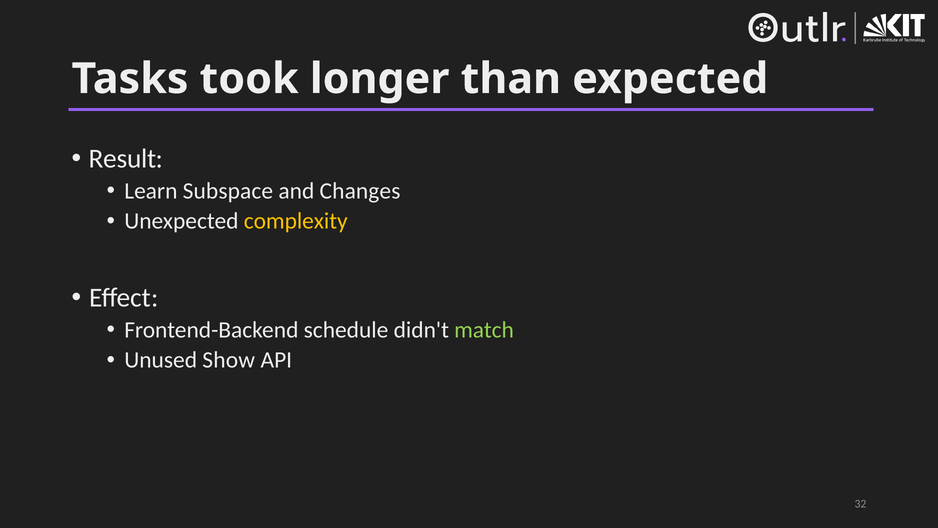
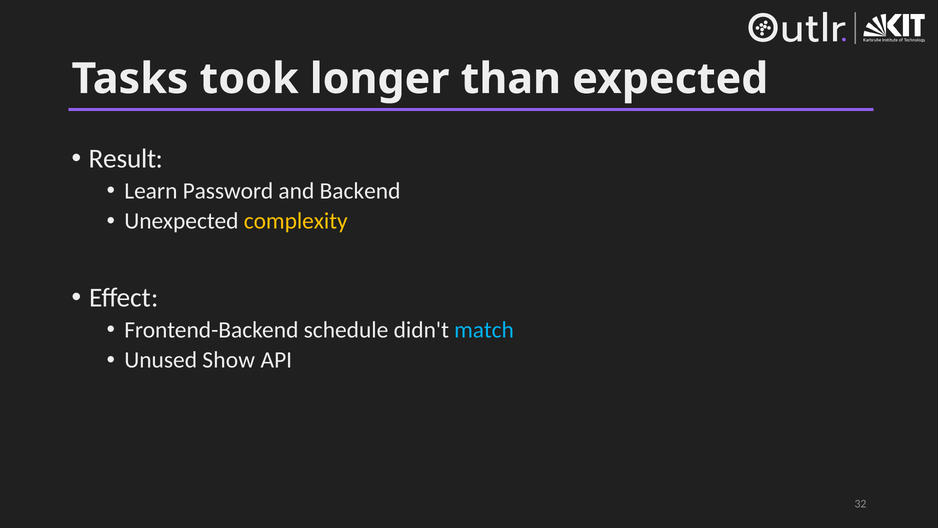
Subspace: Subspace -> Password (228, 191)
Changes: Changes -> Backend (360, 191)
match colour: light green -> light blue (484, 330)
